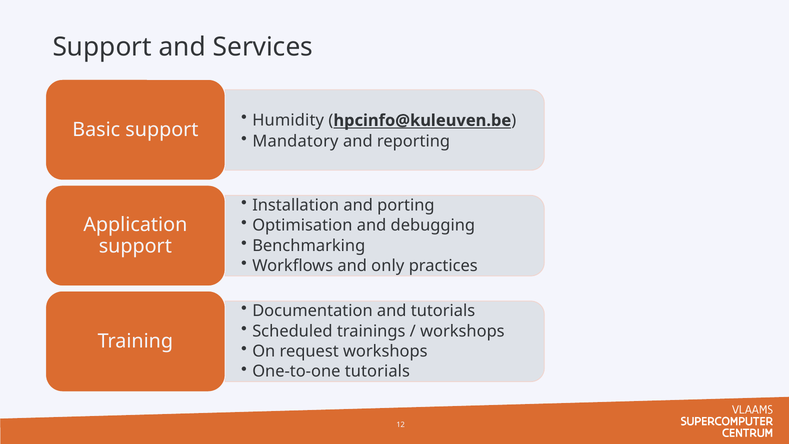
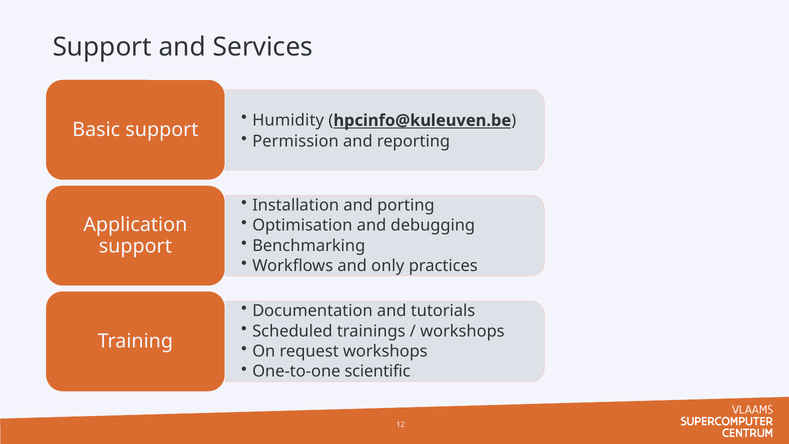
Mandatory: Mandatory -> Permission (296, 141)
One-to-one tutorials: tutorials -> scientific (377, 371)
